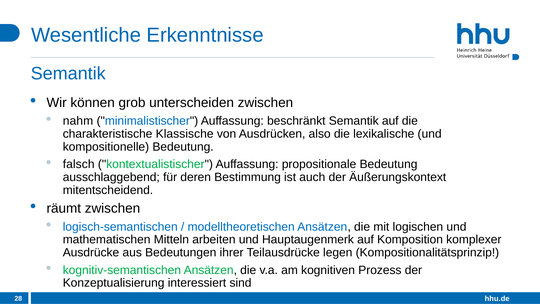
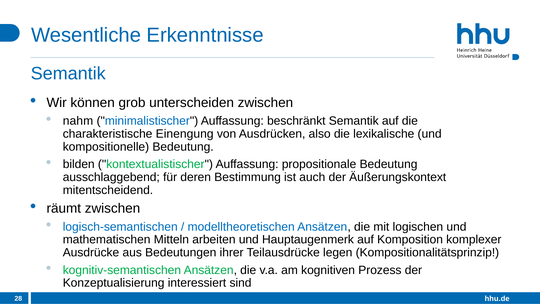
Klassische: Klassische -> Einengung (185, 134)
falsch: falsch -> bilden (79, 164)
